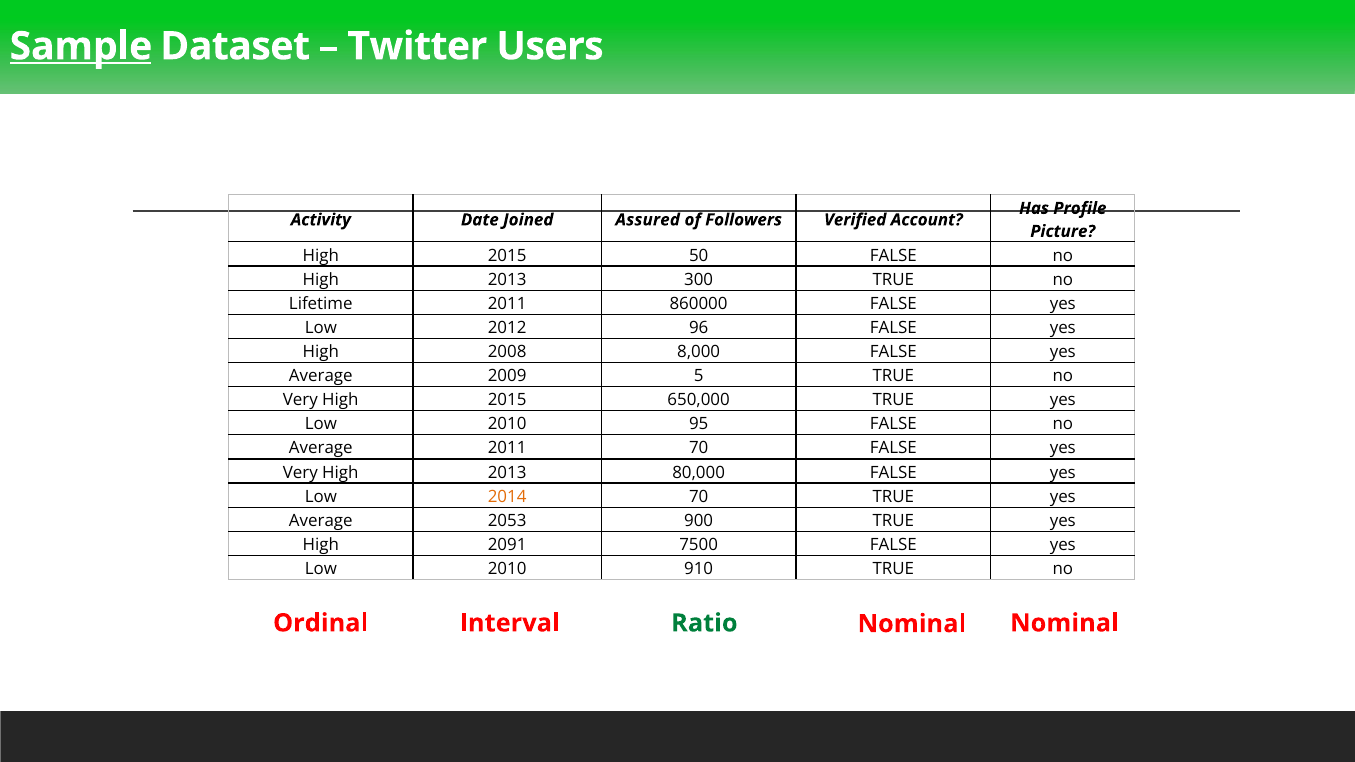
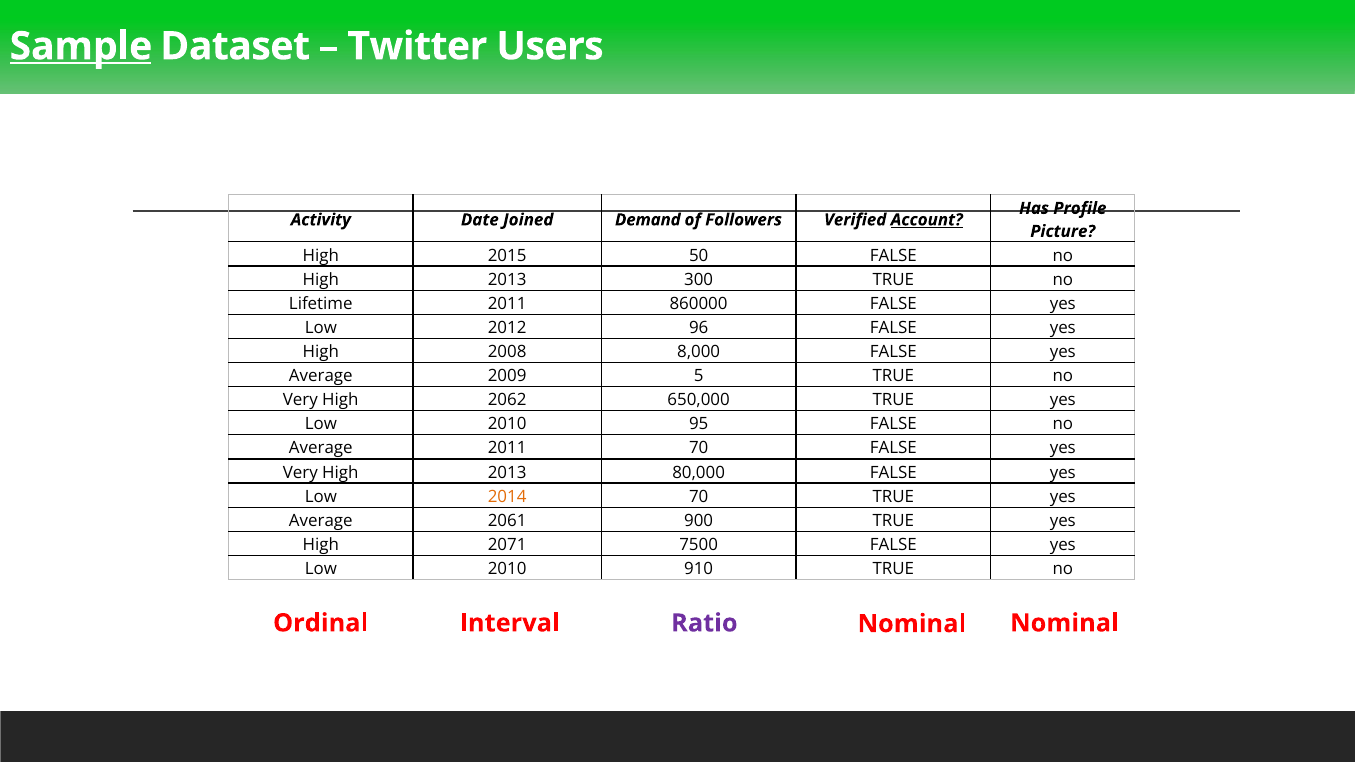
Assured: Assured -> Demand (648, 220)
Account underline: none -> present (927, 220)
Very High 2015: 2015 -> 2062 (507, 400)
2053: 2053 -> 2061 (507, 521)
2091: 2091 -> 2071 (507, 545)
Ratio colour: green -> purple (704, 623)
